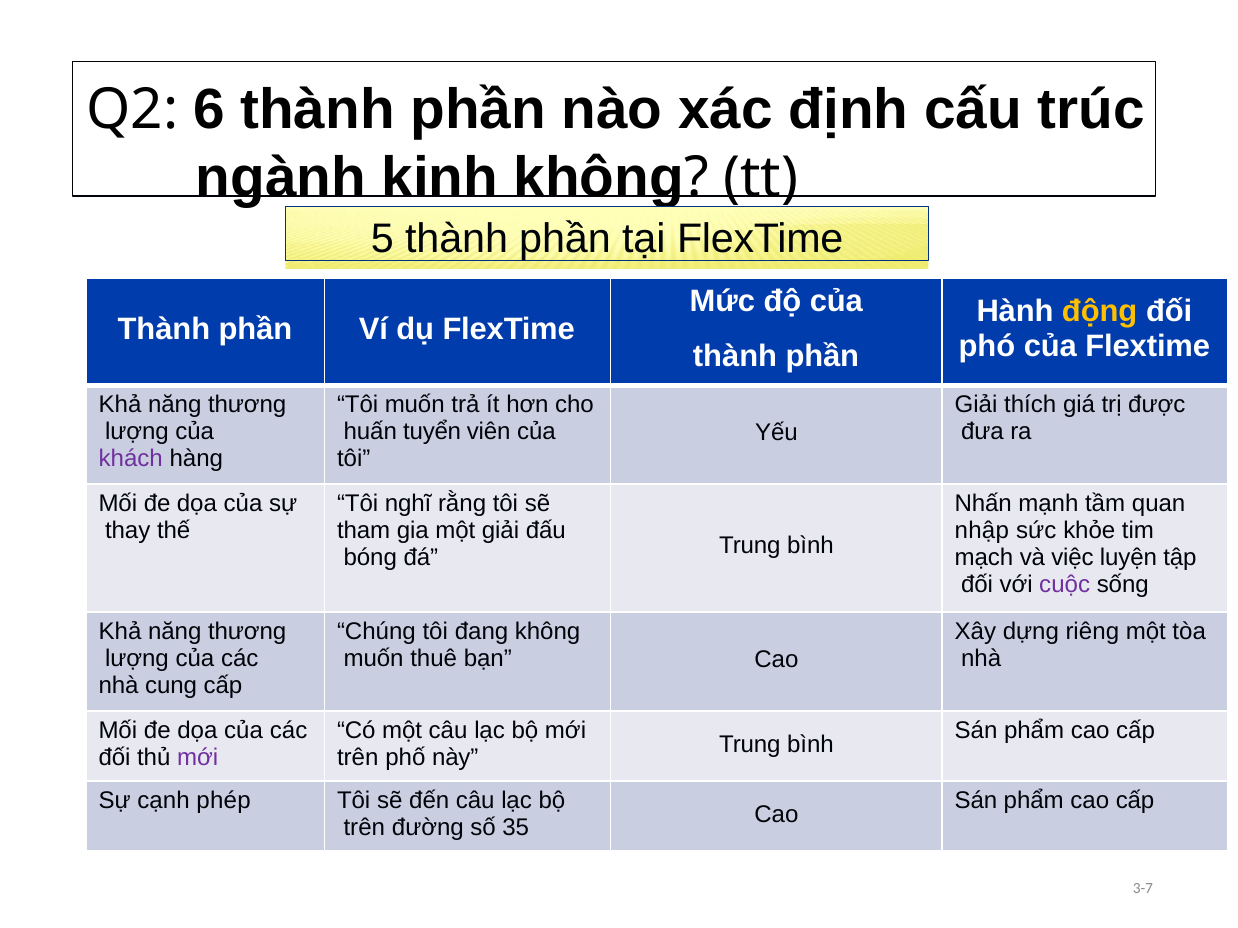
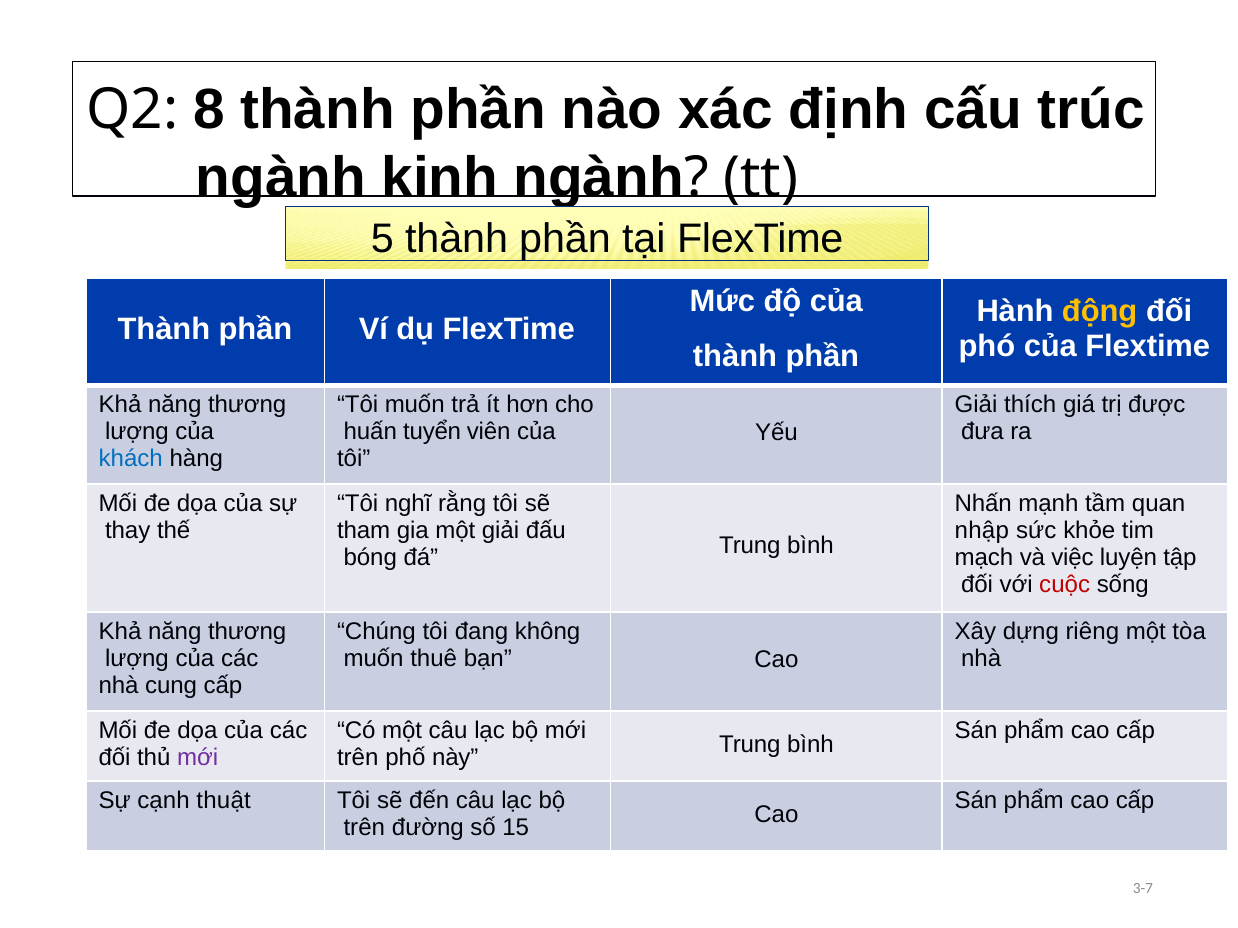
6: 6 -> 8 (209, 110)
kinh không: không -> ngành (599, 178)
khách colour: purple -> blue (131, 459)
cuộc colour: purple -> red (1065, 585)
phép: phép -> thuật (224, 801)
35: 35 -> 15 (516, 828)
